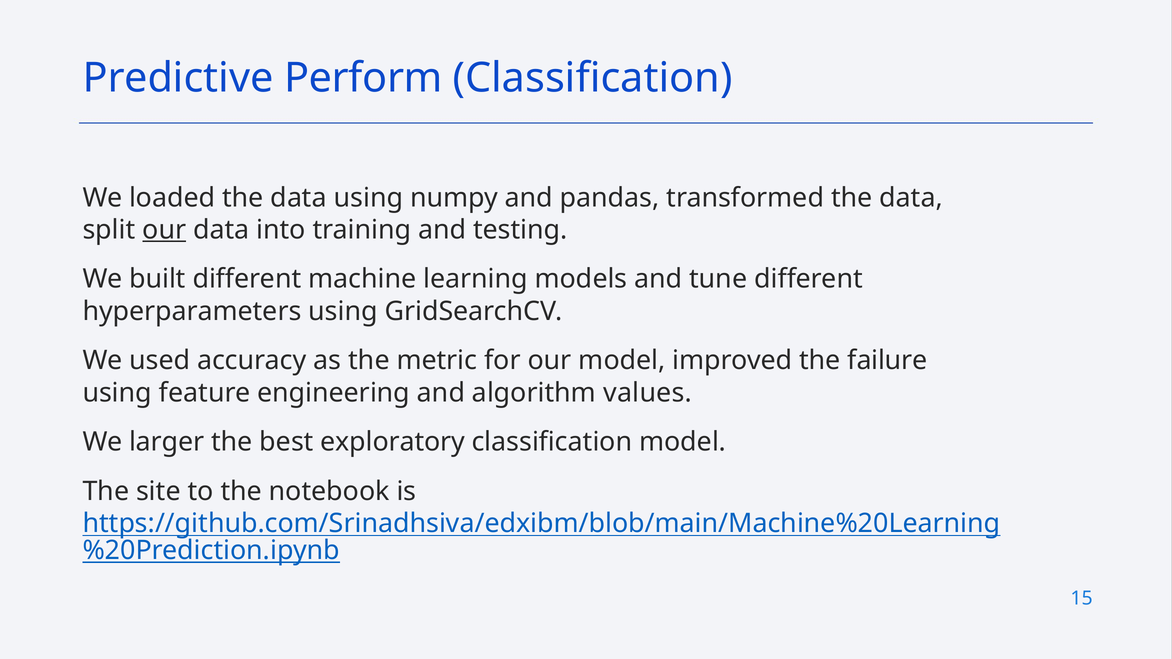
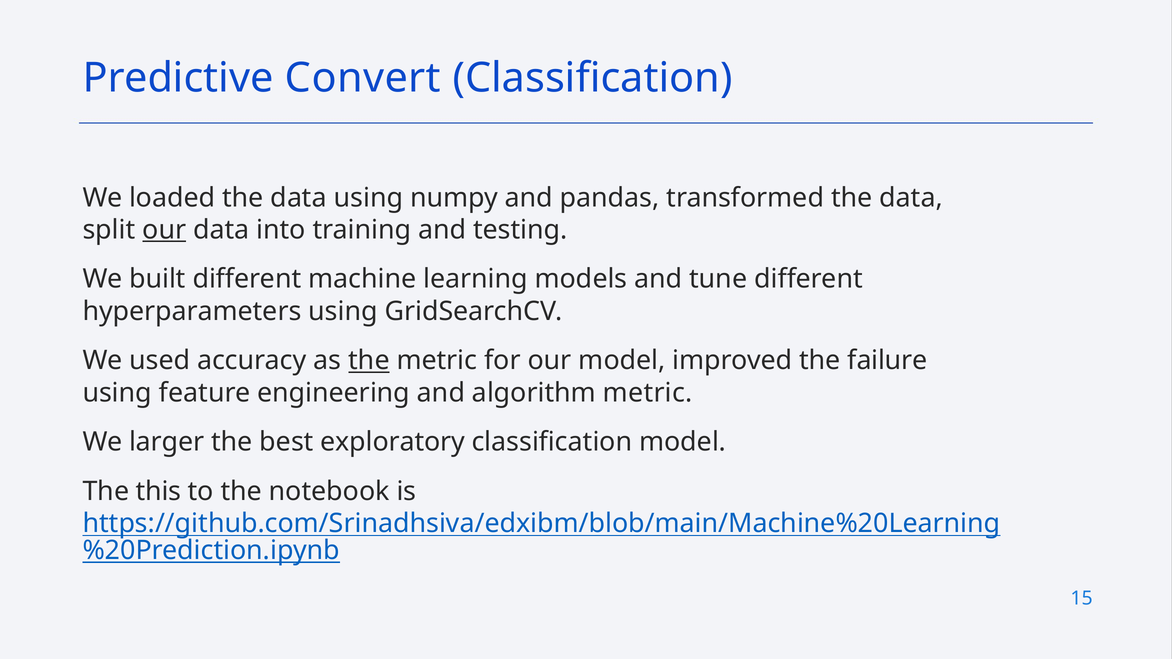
Perform: Perform -> Convert (363, 78)
the underline: none -> present (369, 361)
algorithm values: values -> metric (648, 393)
site: site -> this (159, 491)
